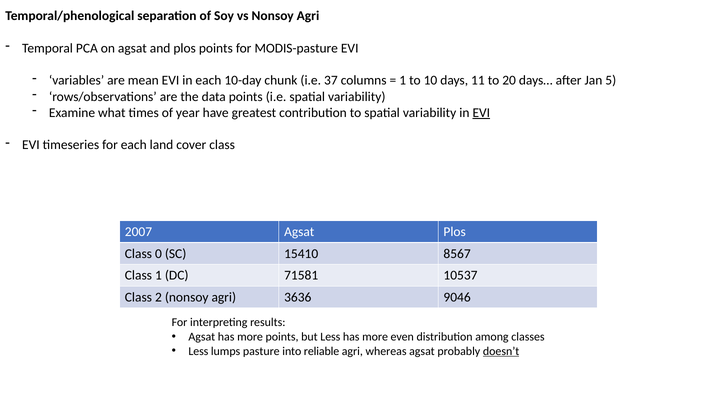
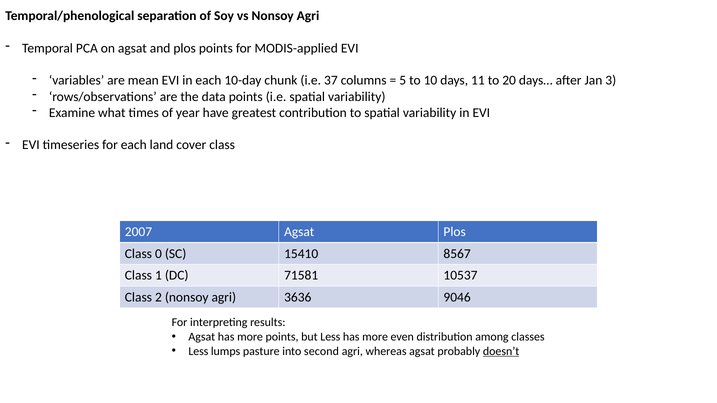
MODIS-pasture: MODIS-pasture -> MODIS-applied (296, 48)
1: 1 -> 5 (403, 81)
5: 5 -> 3 (611, 81)
EVI underline: present -> none (481, 113)
reliable: reliable -> second (321, 351)
